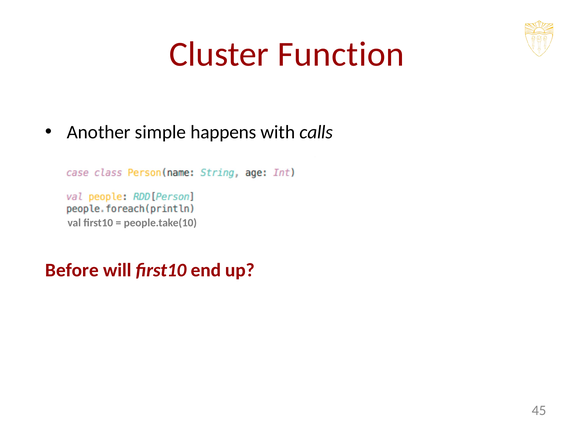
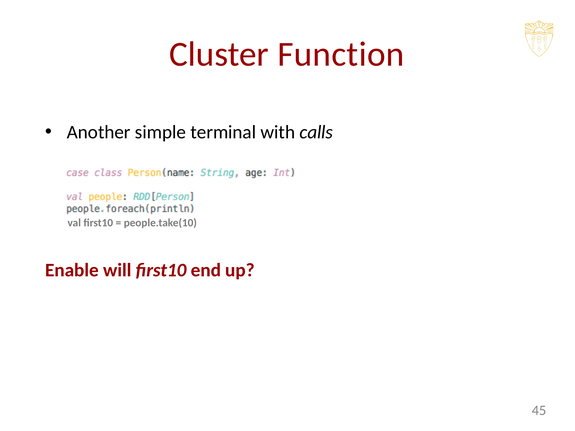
happens: happens -> terminal (223, 132)
Before: Before -> Enable (72, 270)
